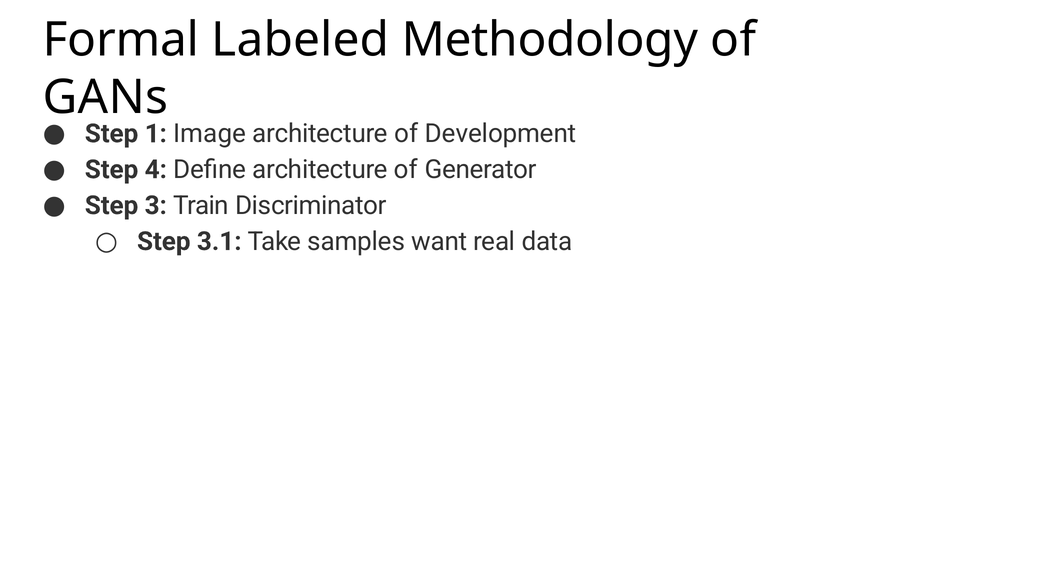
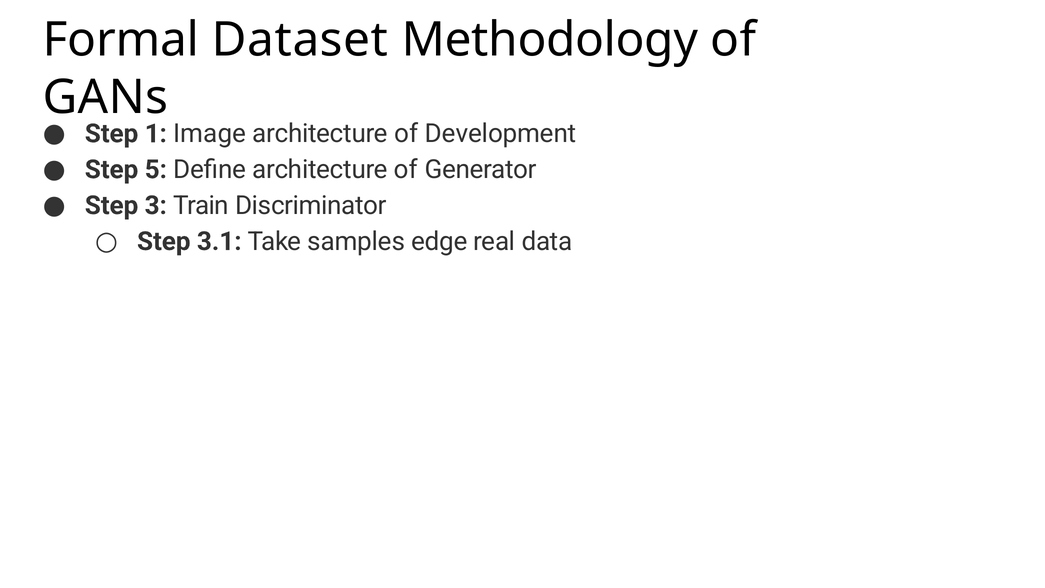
Labeled: Labeled -> Dataset (300, 40)
4: 4 -> 5 (156, 170)
want: want -> edge (439, 241)
